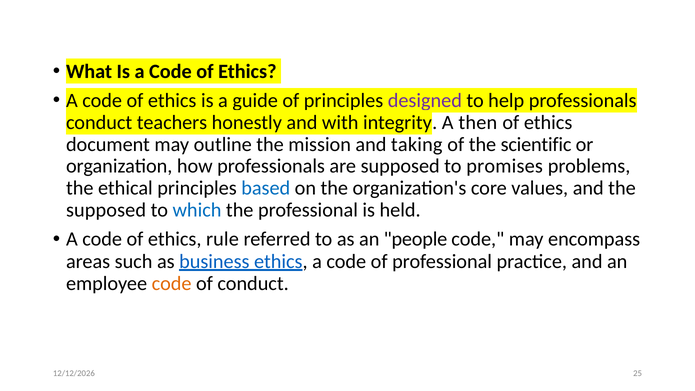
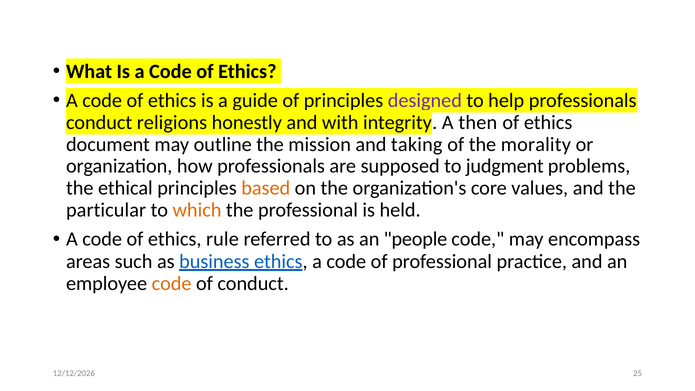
teachers: teachers -> religions (172, 122)
scientific: scientific -> morality (536, 144)
promises: promises -> judgment (505, 166)
based colour: blue -> orange (266, 188)
supposed: supposed -> particular (106, 210)
which colour: blue -> orange (197, 210)
